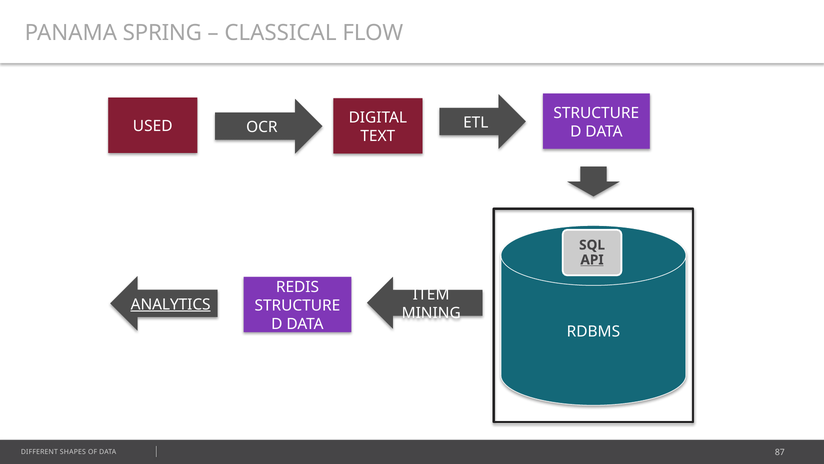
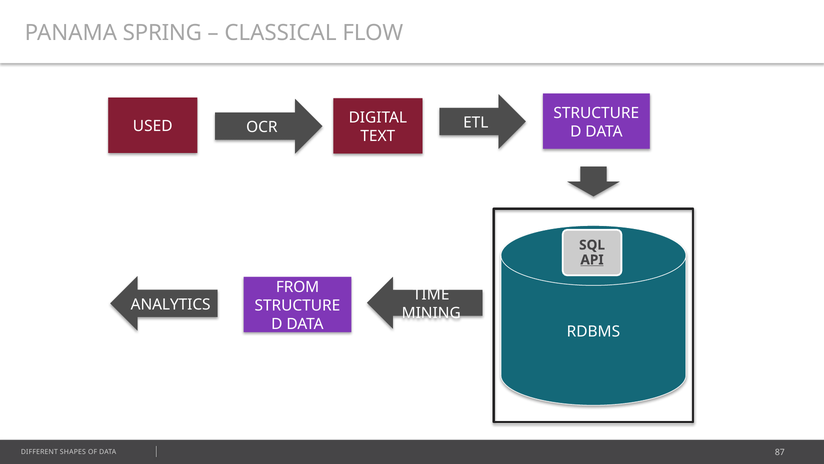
REDIS: REDIS -> FROM (298, 287)
ITEM: ITEM -> TIME (431, 294)
ANALYTICS underline: present -> none (171, 304)
